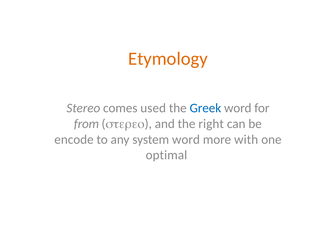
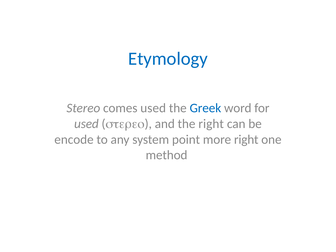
Etymology colour: orange -> blue (168, 59)
from: from -> used (86, 124)
system word: word -> point (186, 139)
more with: with -> right (246, 139)
optimal: optimal -> method (167, 155)
